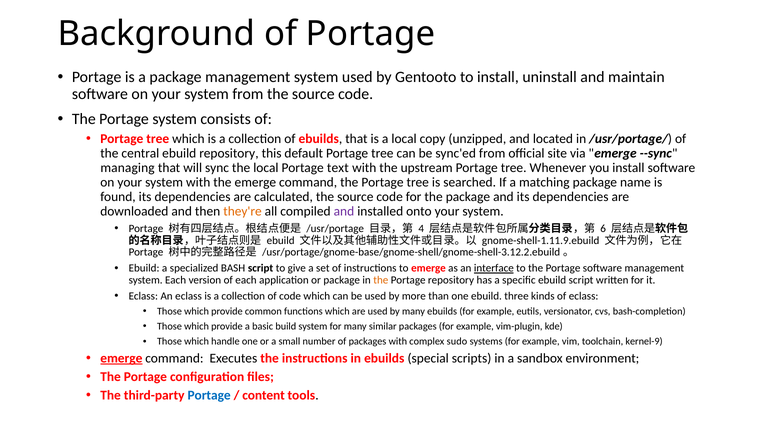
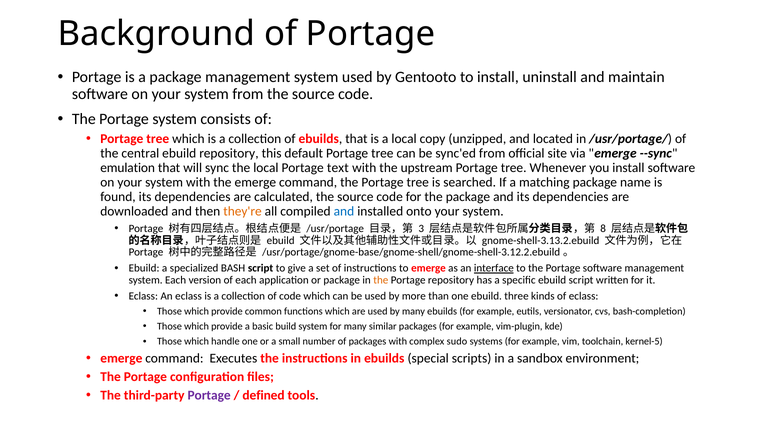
managing: managing -> emulation (128, 168)
and colour: purple -> blue (344, 211)
4: 4 -> 3 (421, 228)
6: 6 -> 8 (603, 228)
gnome-shell-1.11.9.ebuild: gnome-shell-1.11.9.ebuild -> gnome-shell-3.13.2.ebuild (541, 240)
kernel-9: kernel-9 -> kernel-5 (644, 341)
emerge underline: present -> none (121, 358)
Portage colour: blue -> purple (209, 395)
content: content -> defined (264, 395)
